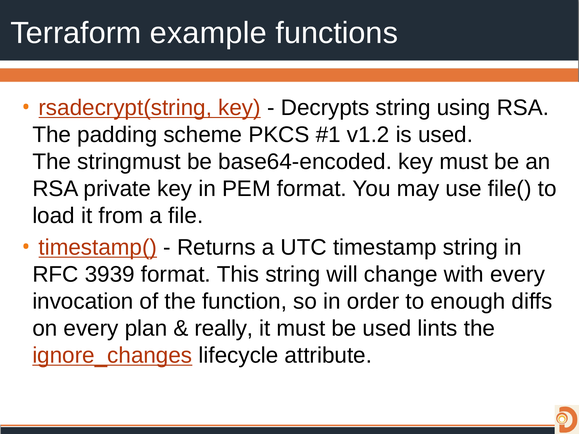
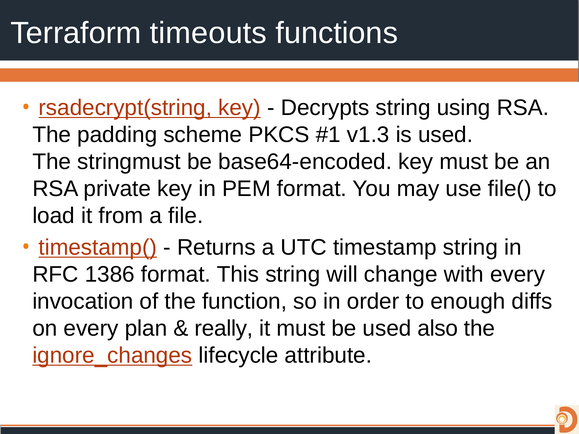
example: example -> timeouts (208, 33)
v1.2: v1.2 -> v1.3 (368, 135)
3939: 3939 -> 1386 (110, 274)
lints: lints -> also (438, 329)
